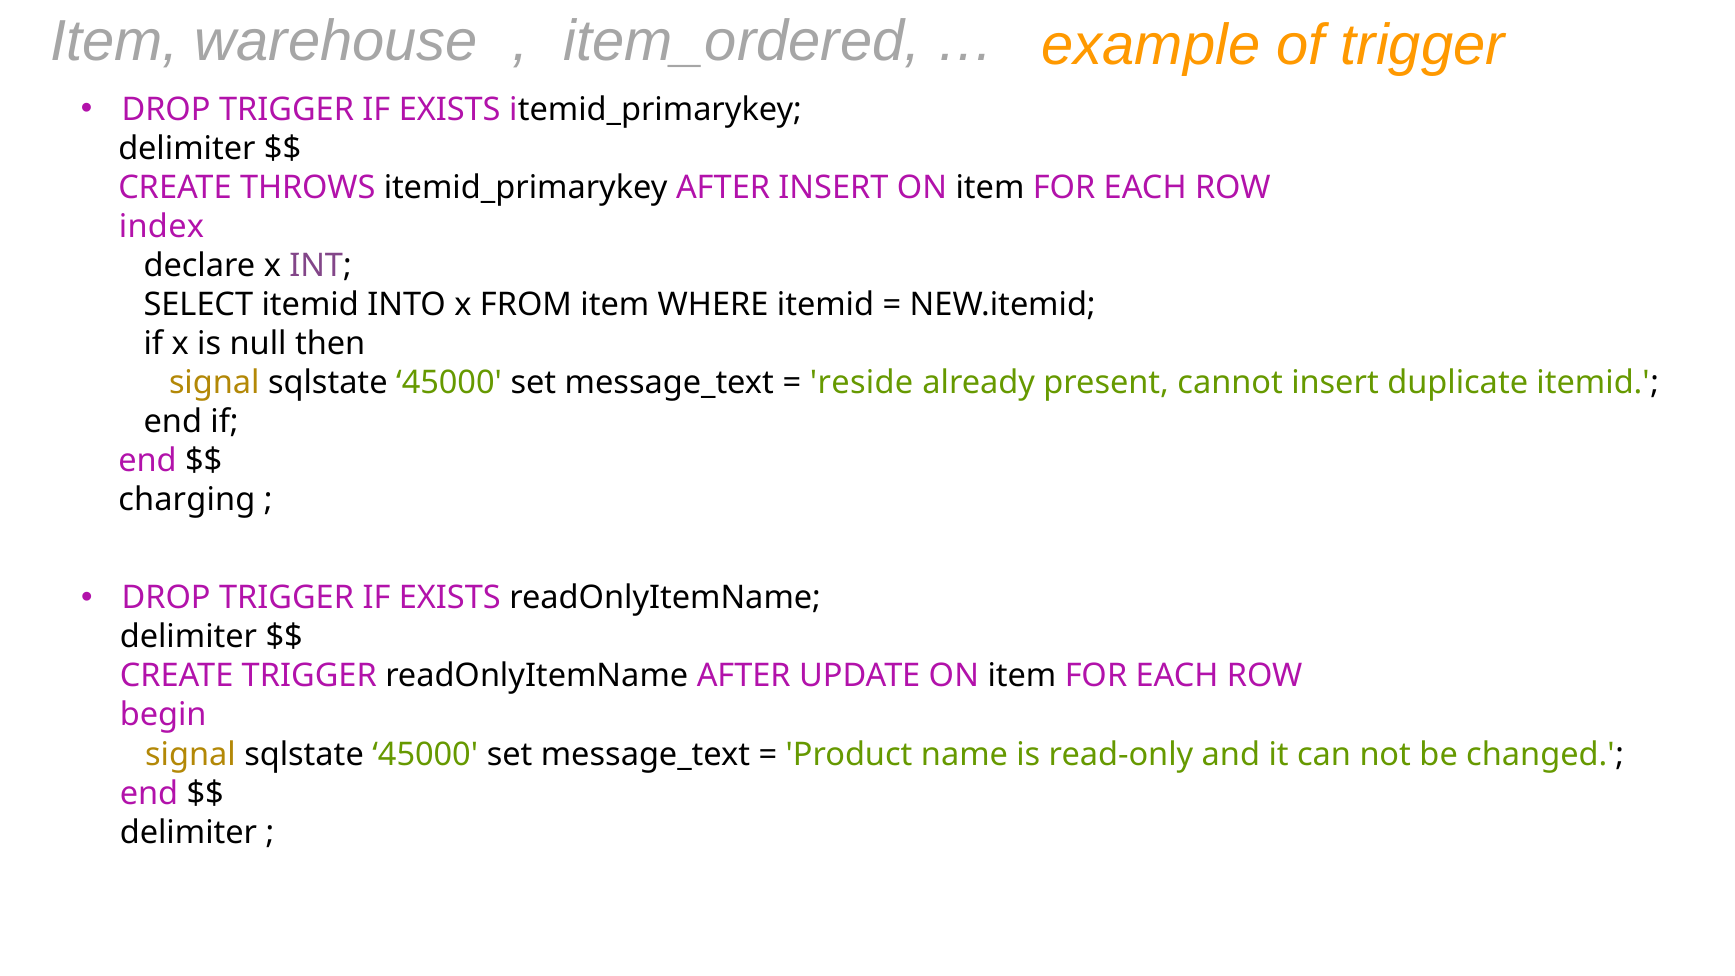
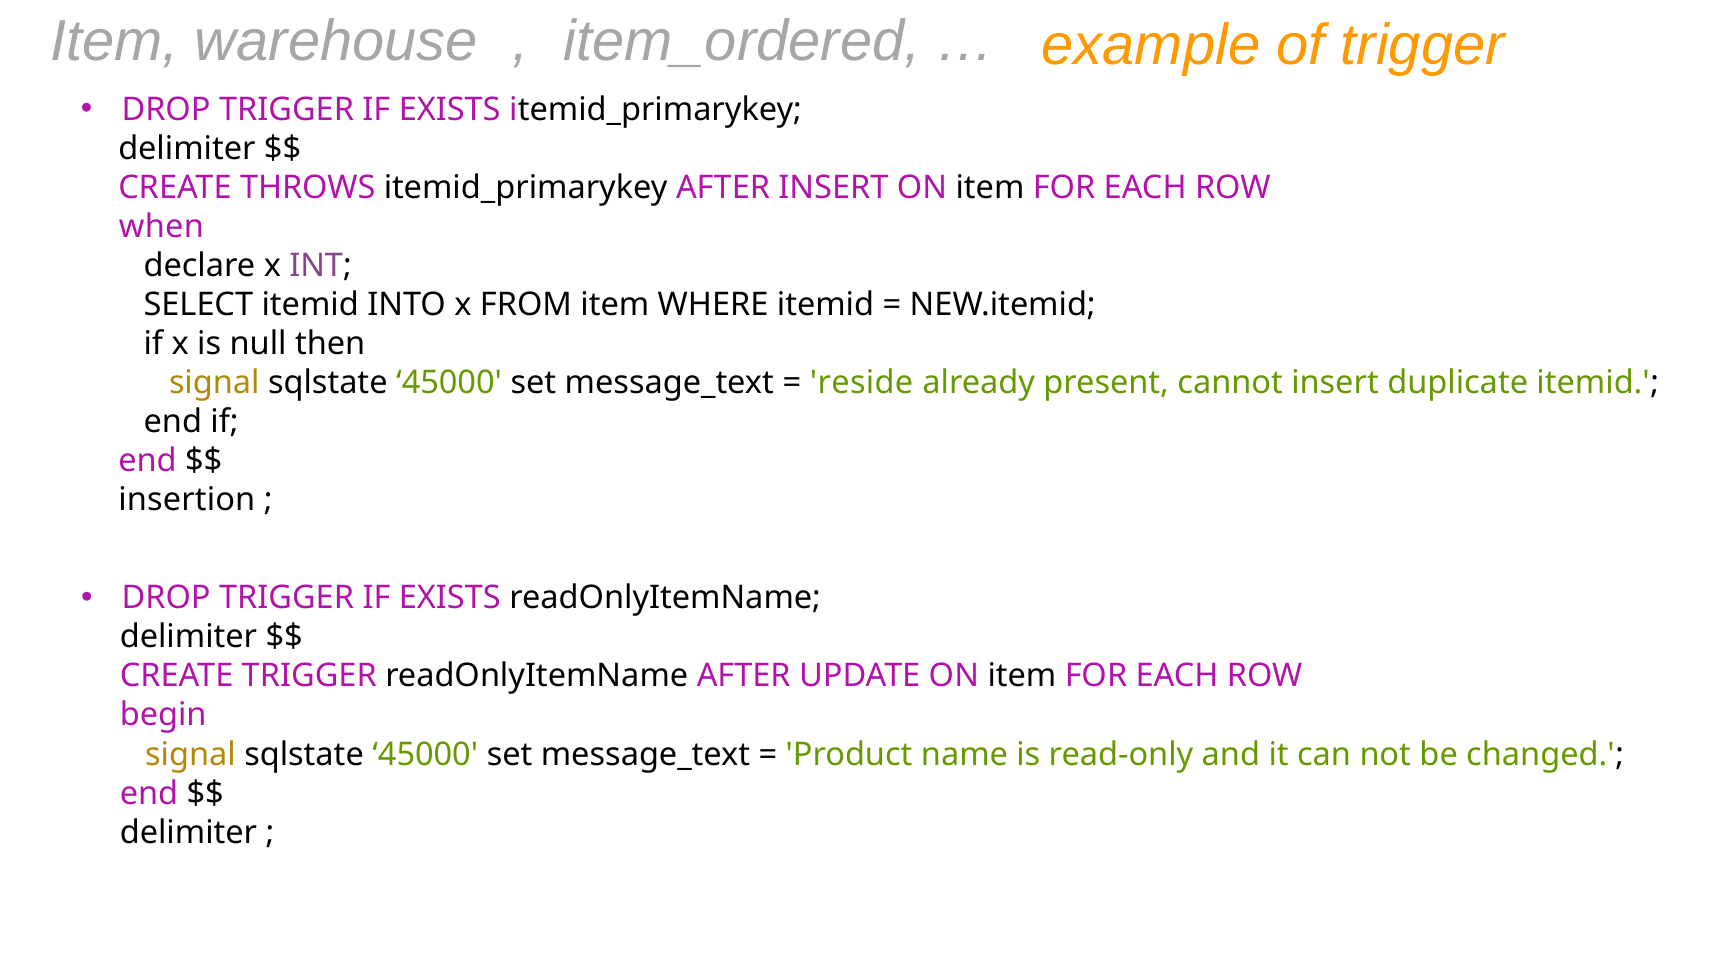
index: index -> when (161, 227)
charging: charging -> insertion (187, 500)
